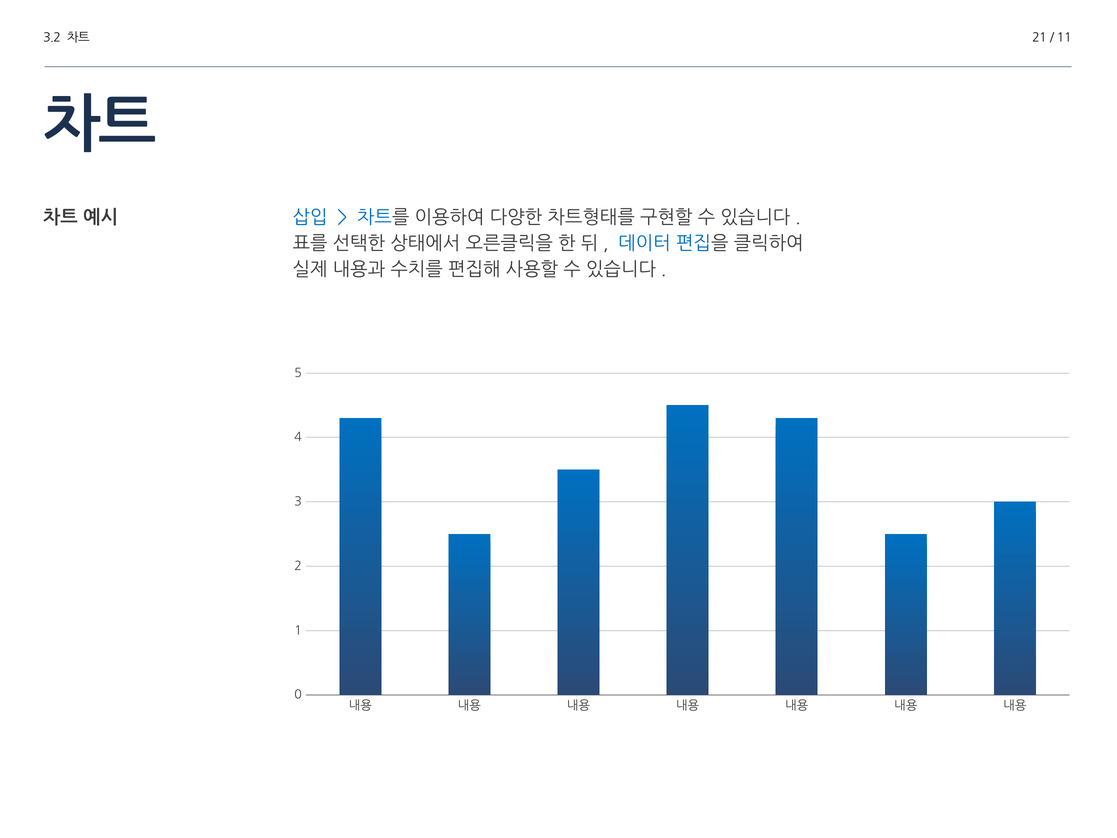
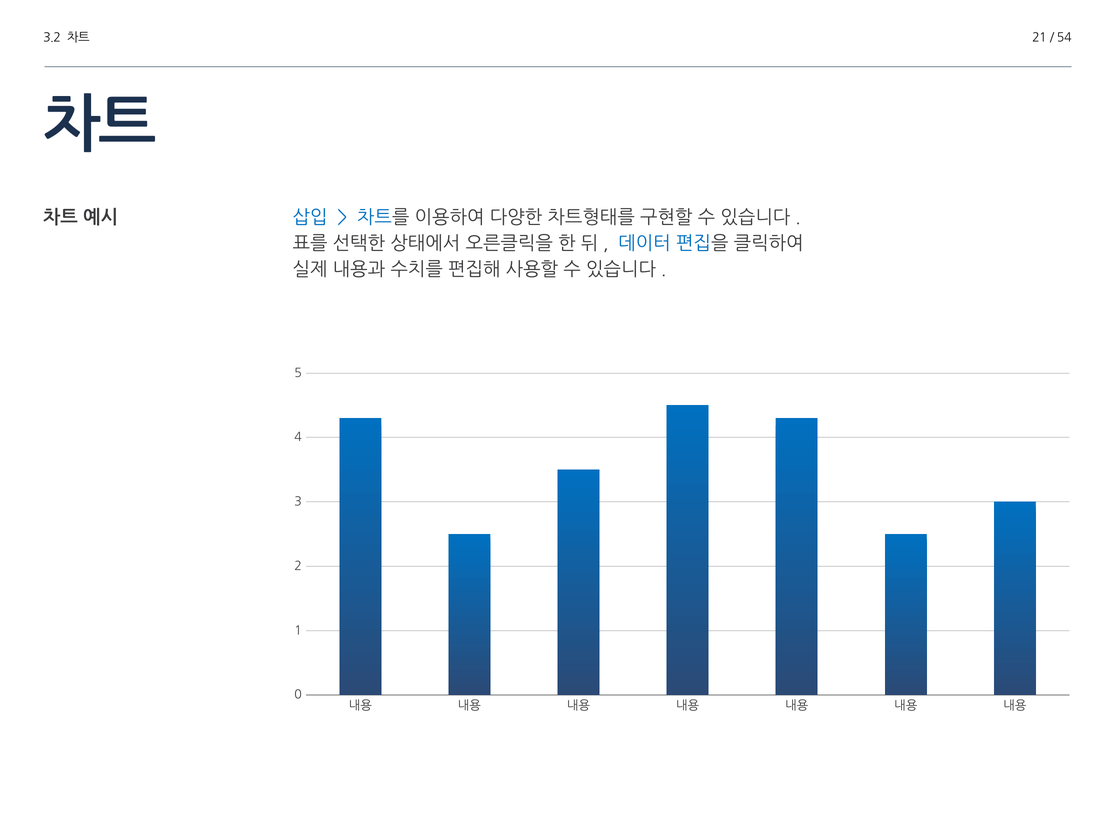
11: 11 -> 54 (1064, 38)
